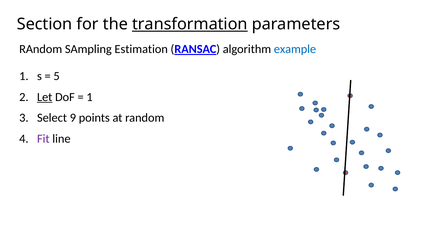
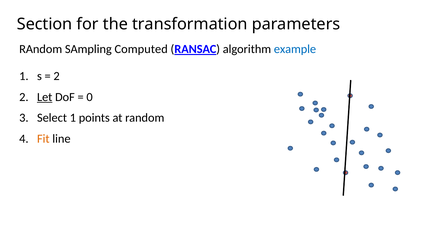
transformation underline: present -> none (190, 24)
Estimation: Estimation -> Computed (141, 49)
5: 5 -> 2 (57, 76)
1: 1 -> 0 (90, 97)
Select 9: 9 -> 1 (73, 118)
Fit colour: purple -> orange (43, 139)
